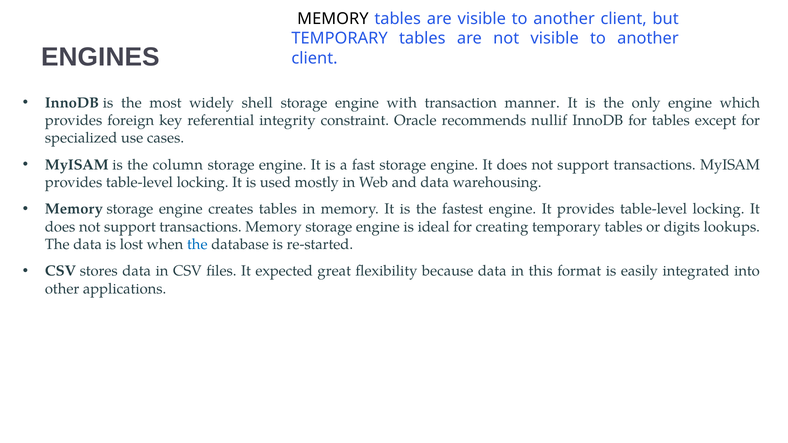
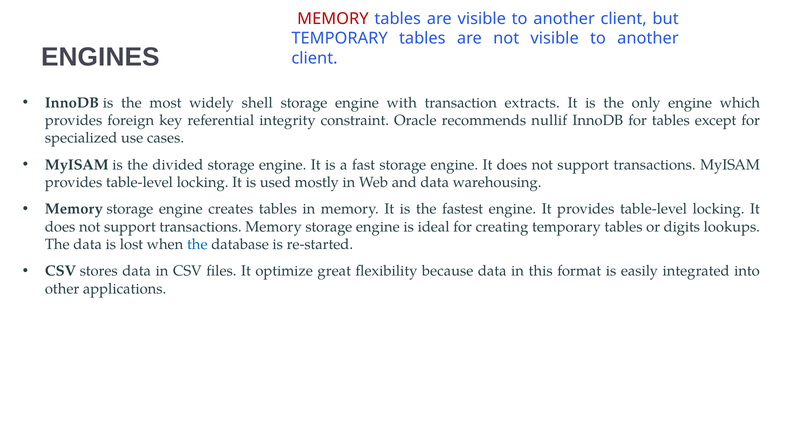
MEMORY colour: black -> red (333, 19)
manner: manner -> extracts (532, 103)
column: column -> divided (178, 165)
expected: expected -> optimize (284, 271)
